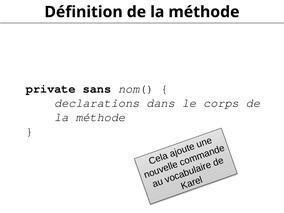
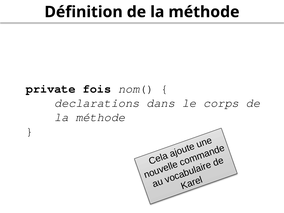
sans: sans -> fois (97, 89)
